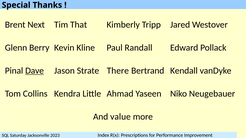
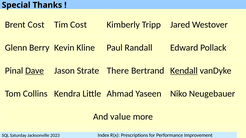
Brent Next: Next -> Cost (36, 25)
Tim That: That -> Cost (79, 25)
Kendall underline: none -> present (184, 71)
